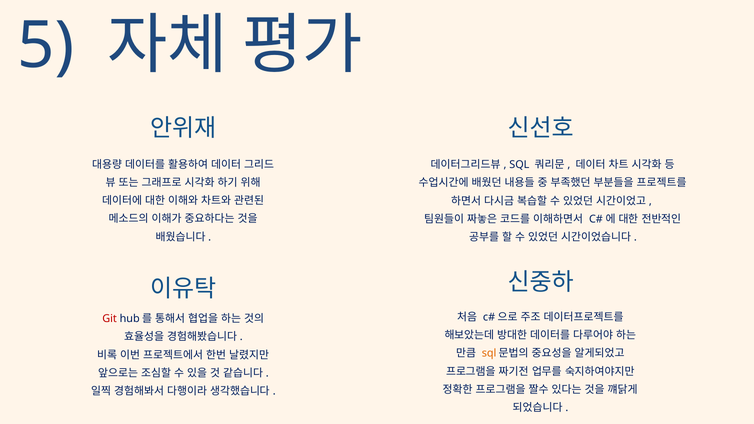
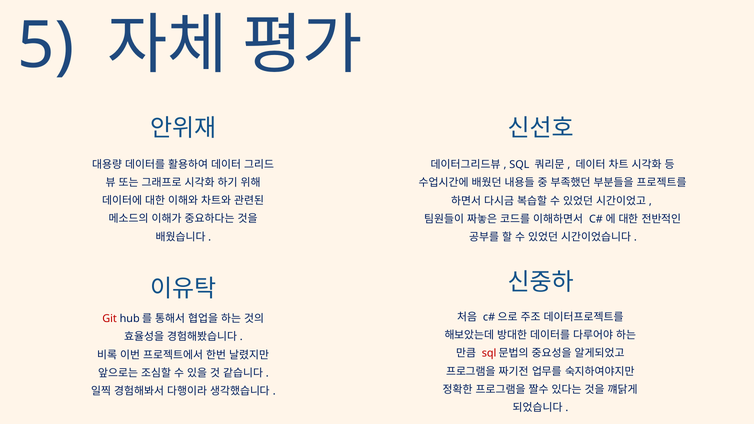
sql colour: orange -> red (489, 353)
